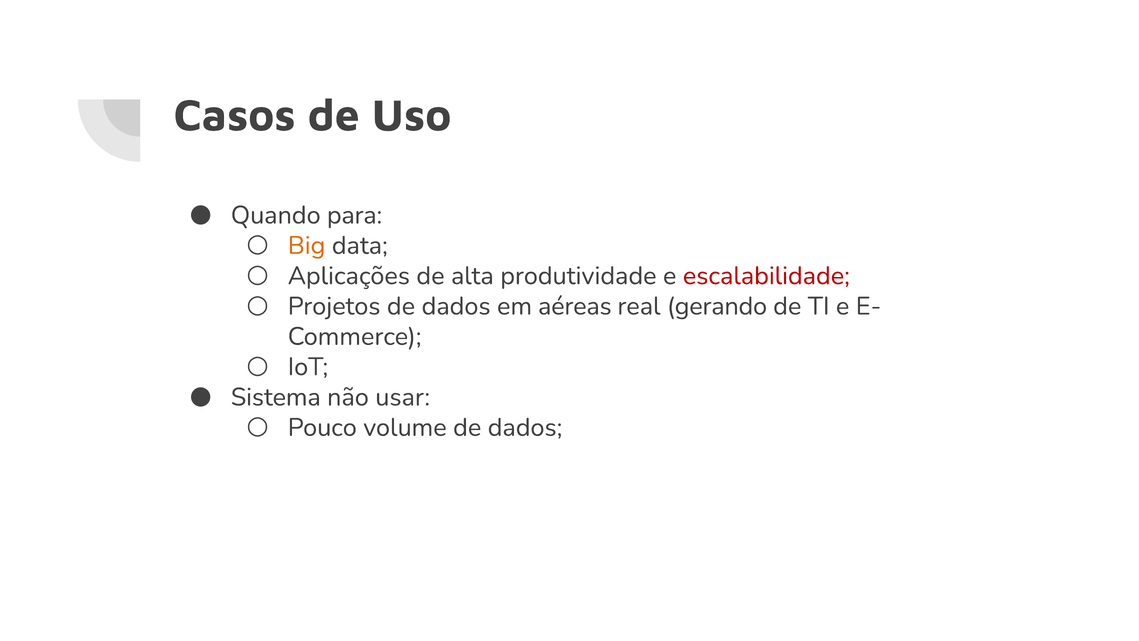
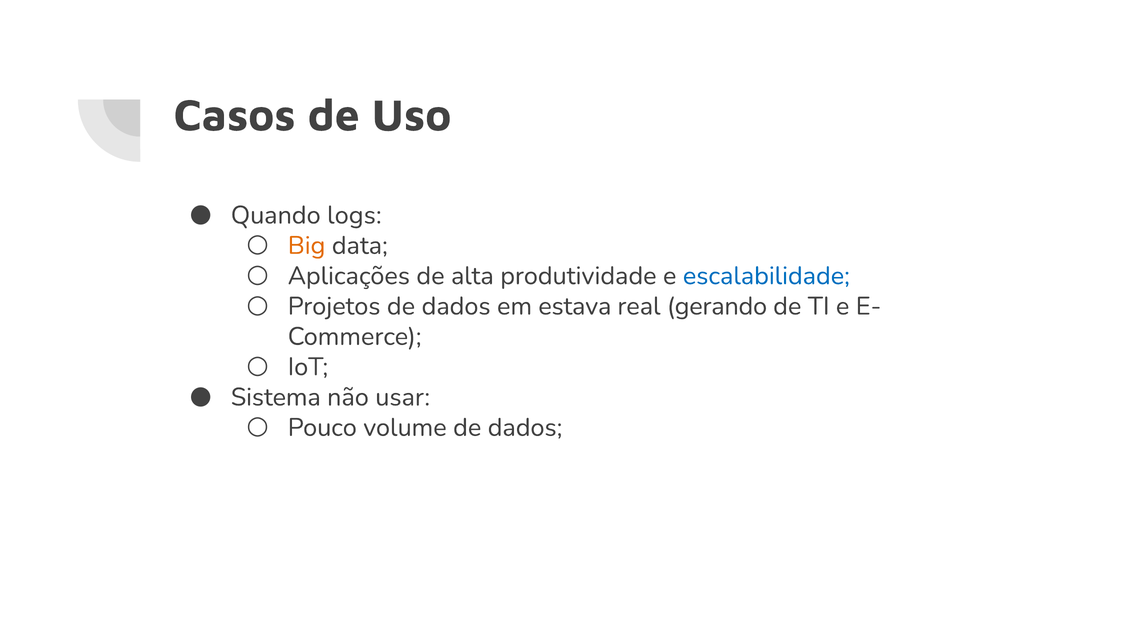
para: para -> logs (354, 215)
escalabilidade colour: red -> blue (766, 276)
aéreas: aéreas -> estava (575, 306)
